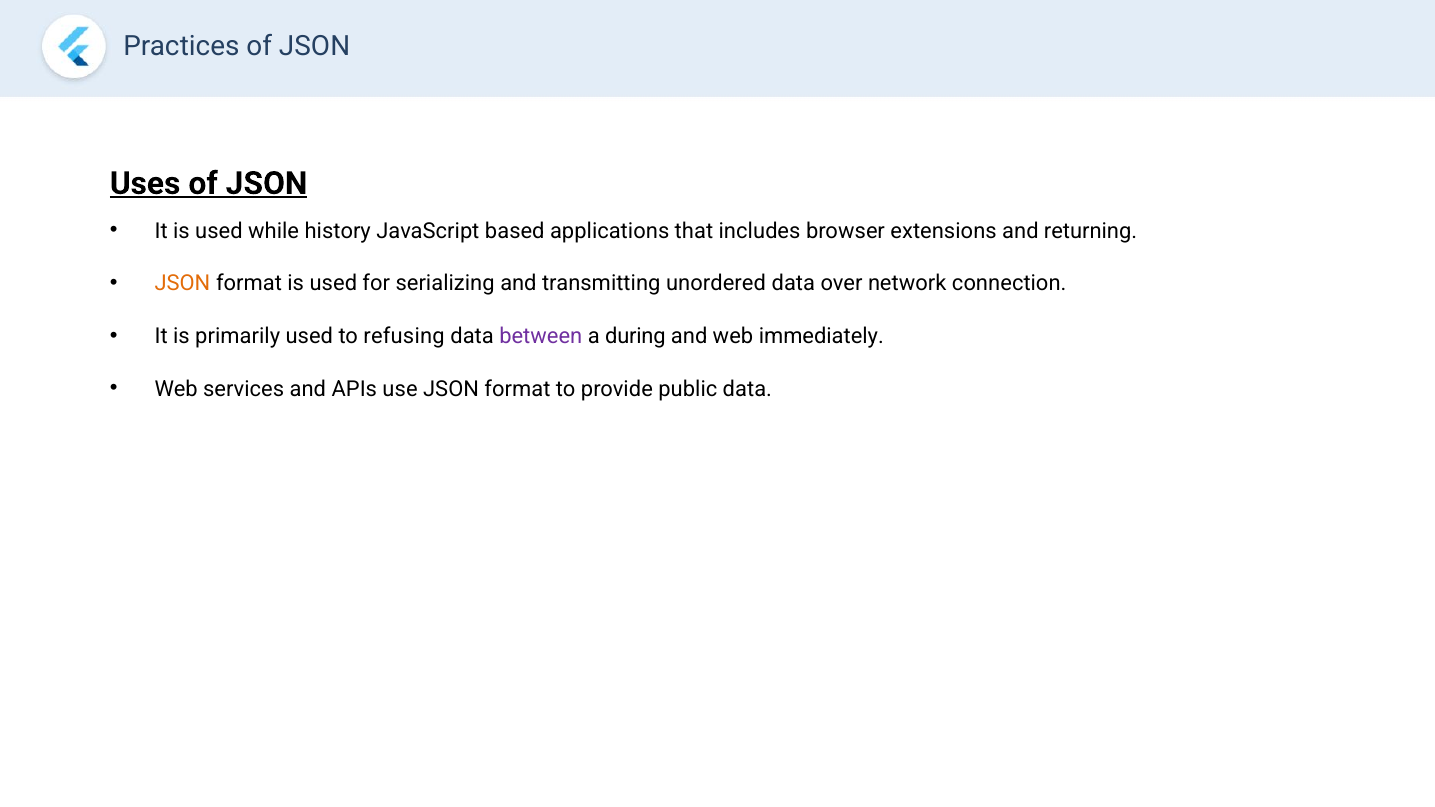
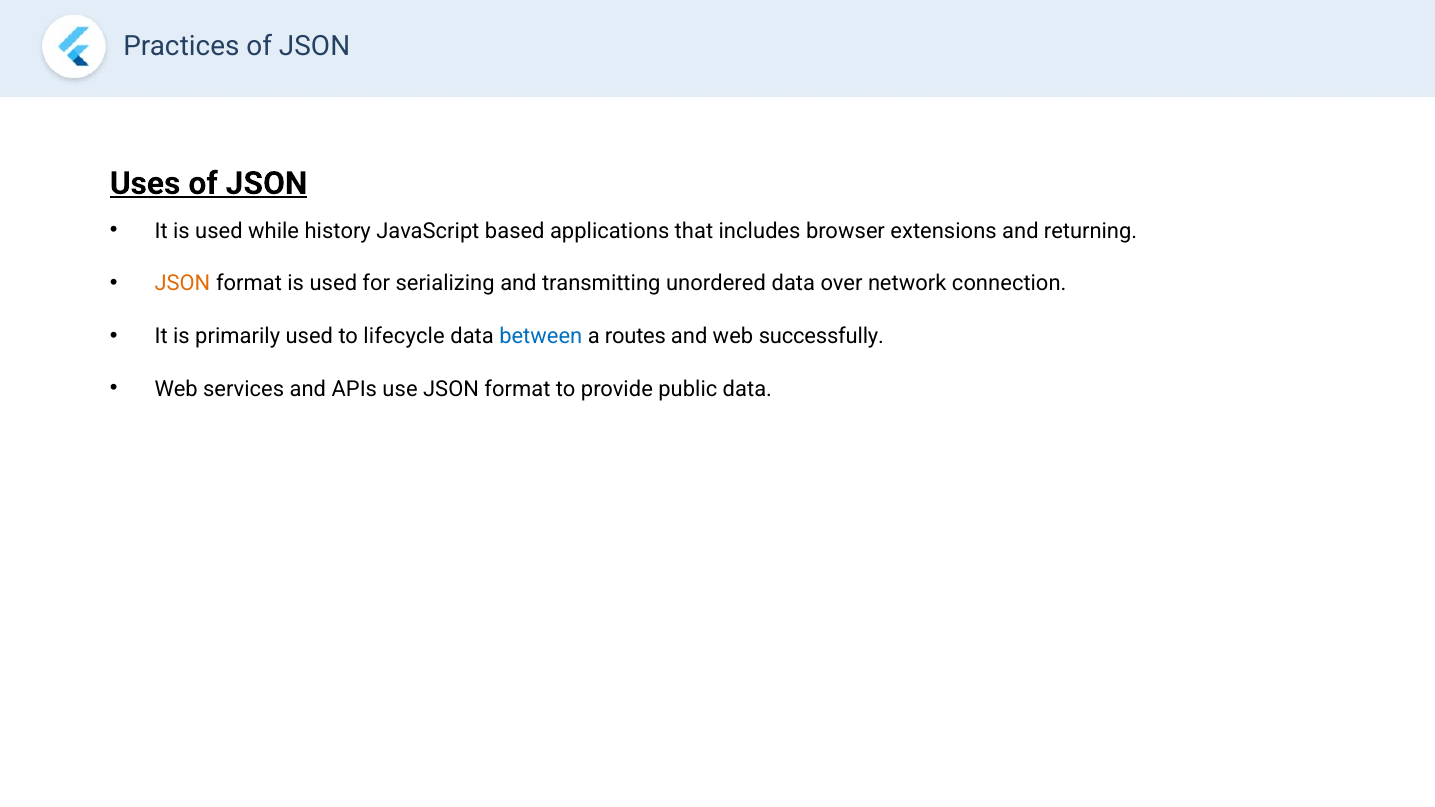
refusing: refusing -> lifecycle (404, 336)
between colour: purple -> blue (541, 336)
during: during -> routes (635, 336)
immediately: immediately -> successfully (821, 336)
